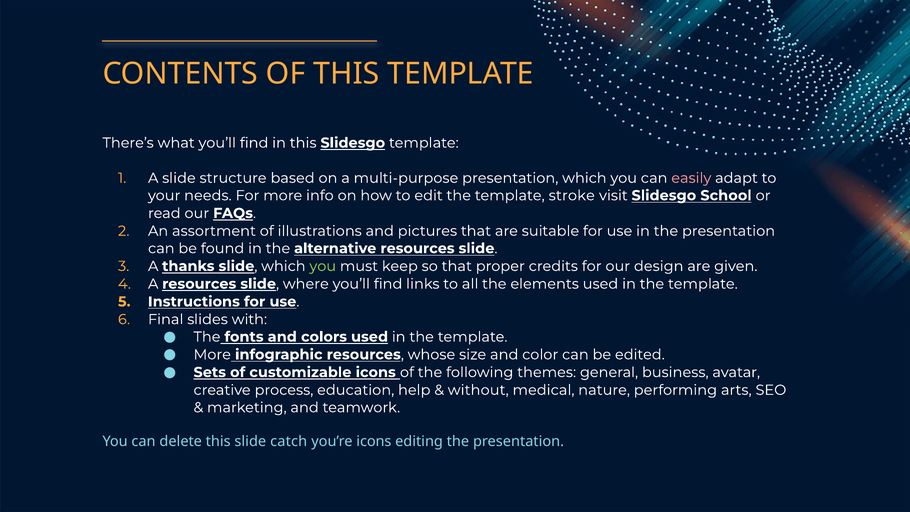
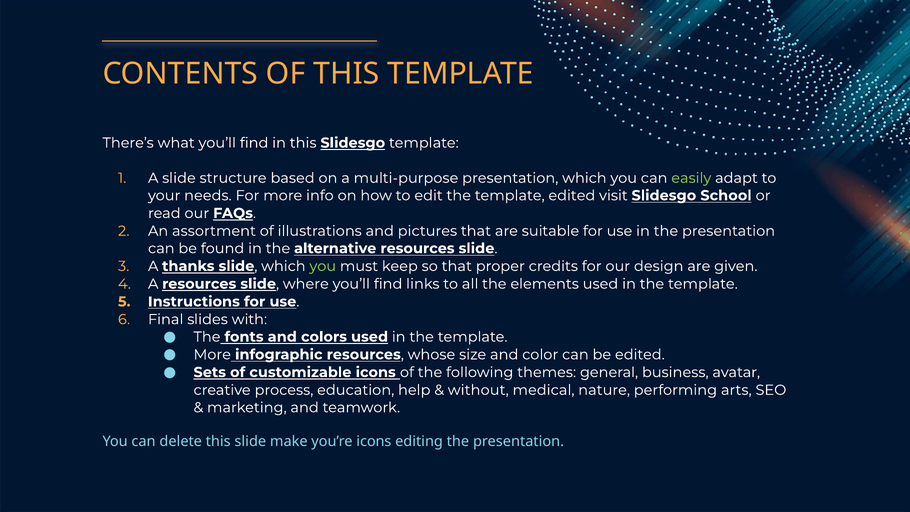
easily colour: pink -> light green (691, 178)
template stroke: stroke -> edited (572, 195)
catch: catch -> make (289, 442)
